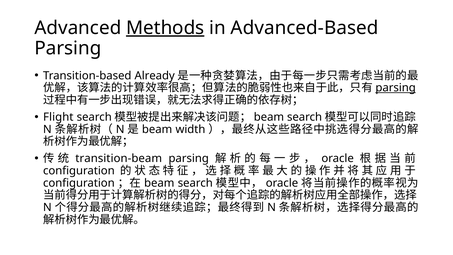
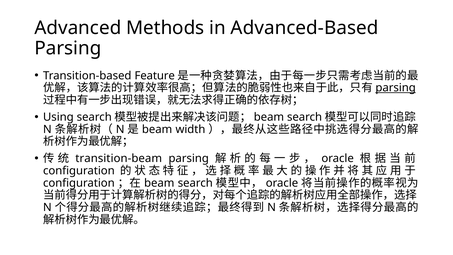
Methods underline: present -> none (165, 28)
Already: Already -> Feature (155, 76)
Flight: Flight -> Using (58, 117)
